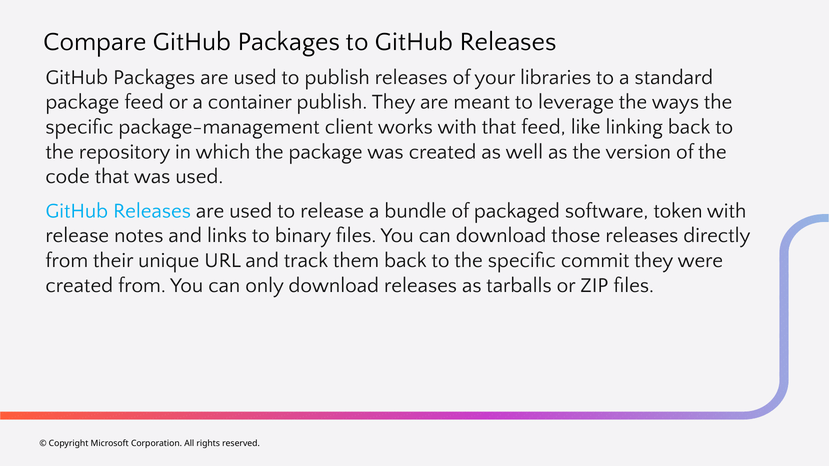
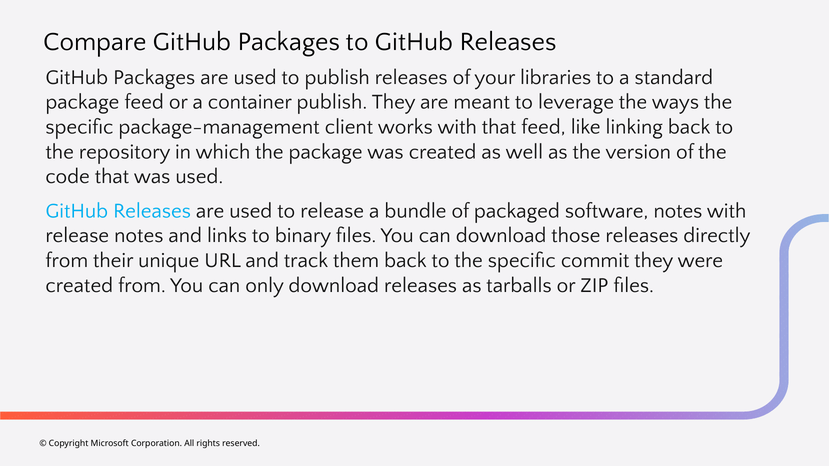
software token: token -> notes (678, 211)
